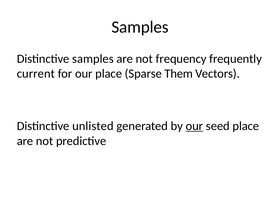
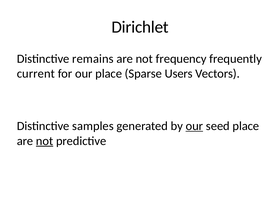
Samples: Samples -> Dirichlet (140, 27)
Distinctive samples: samples -> remains (93, 59)
Them: Them -> Users (179, 74)
unlisted: unlisted -> samples (93, 126)
not underline: none -> present (45, 141)
